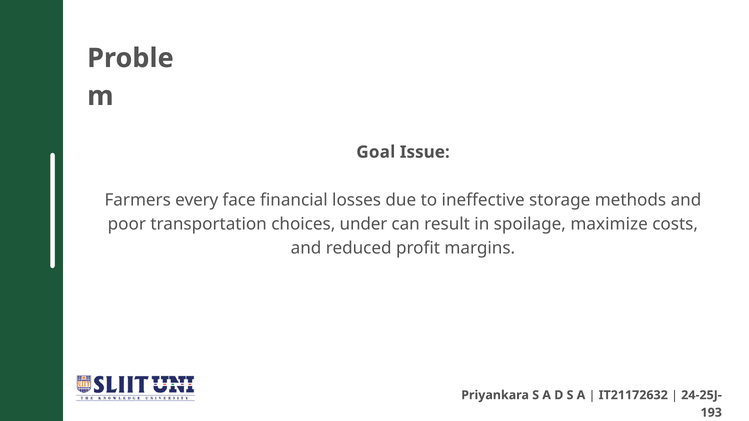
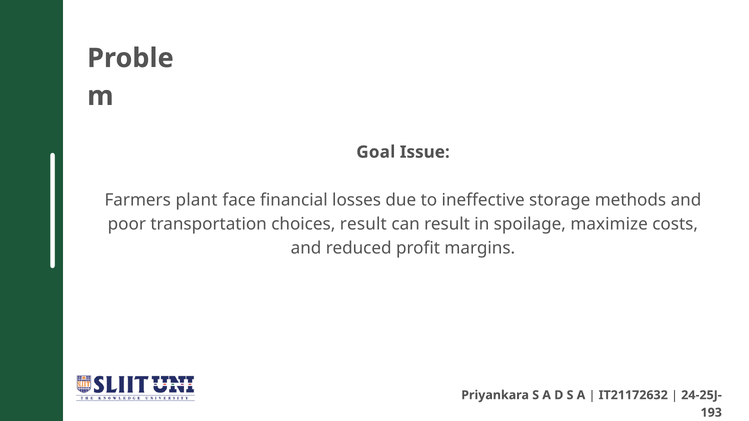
every: every -> plant (197, 200)
choices under: under -> result (363, 224)
